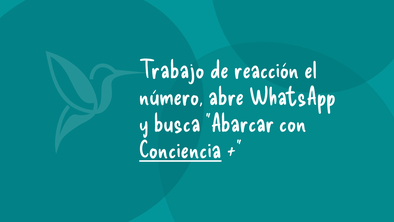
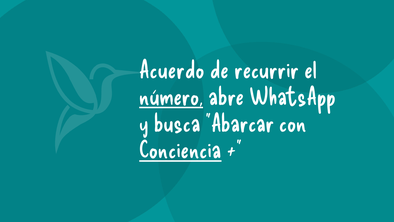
Trabajo: Trabajo -> Acuerdo (172, 70)
reacción: reacción -> recurrir (267, 70)
número underline: none -> present (171, 97)
